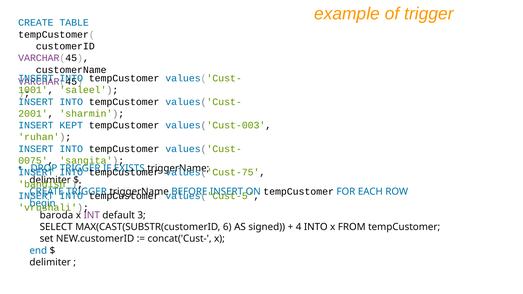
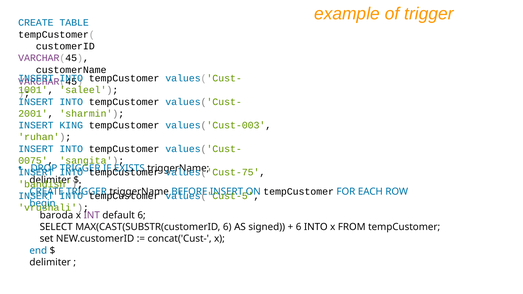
KEPT: KEPT -> KING (71, 125)
default 3: 3 -> 6 (142, 215)
4: 4 -> 6 (299, 227)
